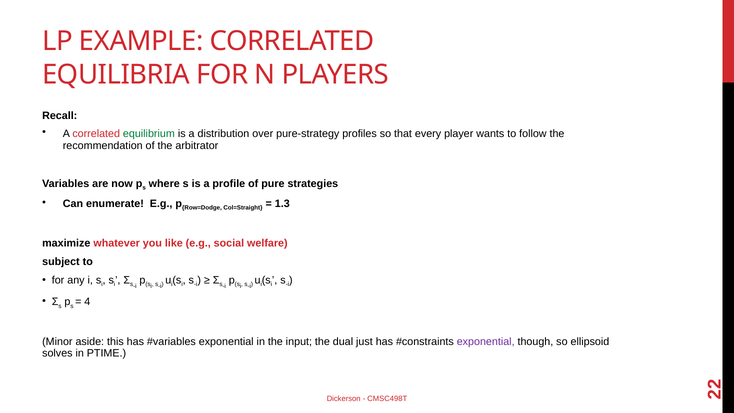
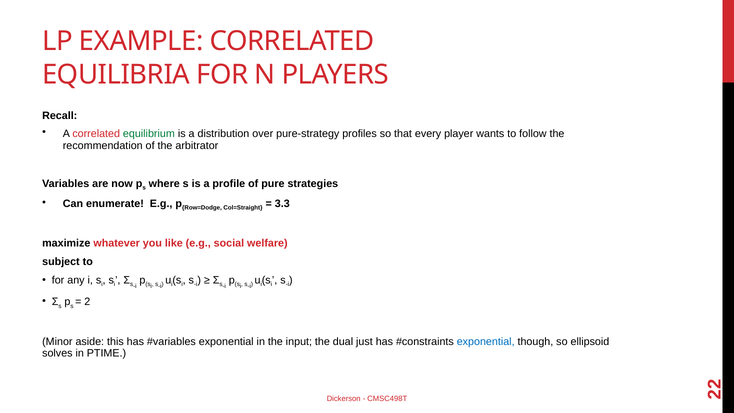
1.3: 1.3 -> 3.3 (282, 203)
4: 4 -> 2 (87, 302)
exponential colour: purple -> blue (486, 341)
